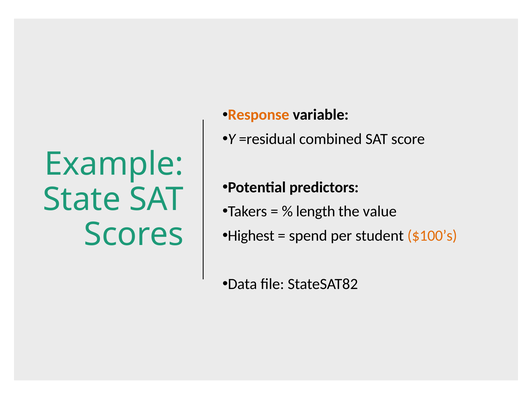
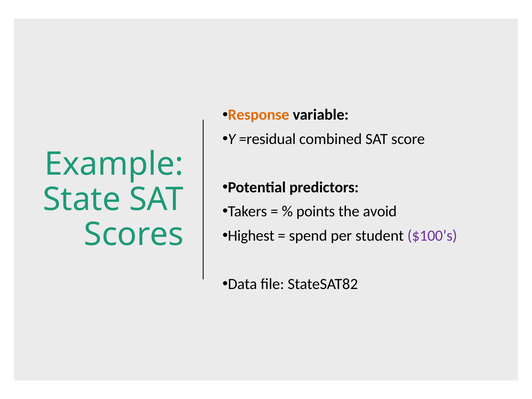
length: length -> points (316, 211)
value: value -> avoid (380, 211)
$100’s colour: orange -> purple (432, 236)
